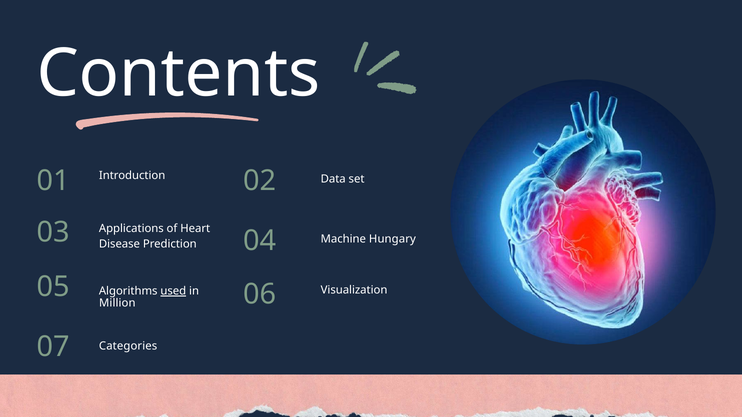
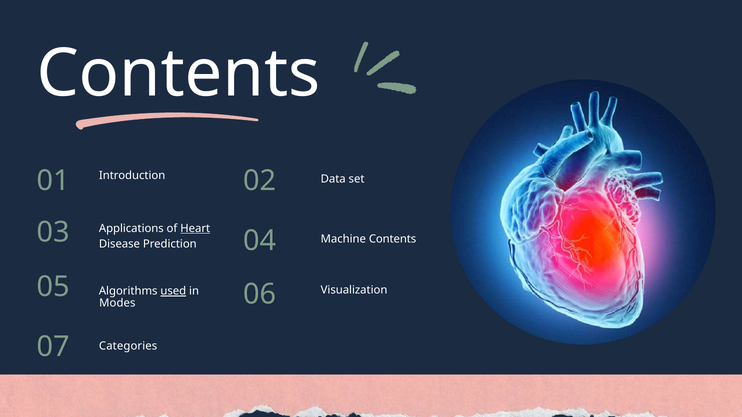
Heart underline: none -> present (195, 229)
Machine Hungary: Hungary -> Contents (393, 239)
Million: Million -> Modes (117, 303)
